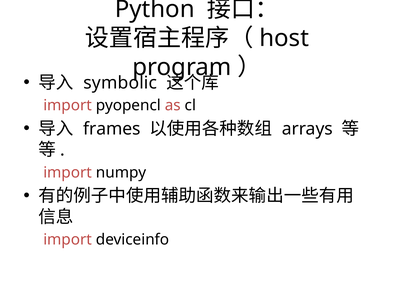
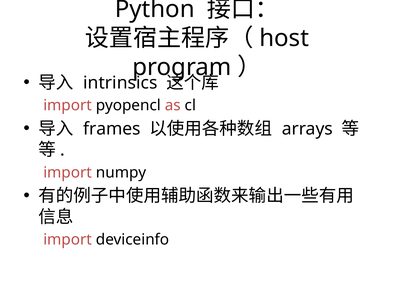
symbolic: symbolic -> intrinsics (120, 83)
